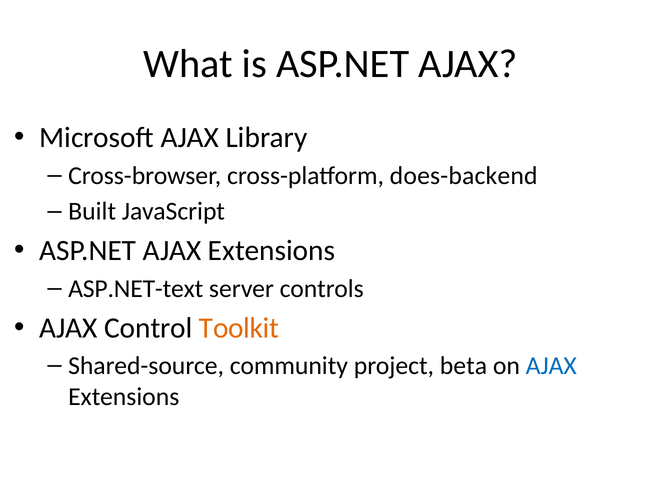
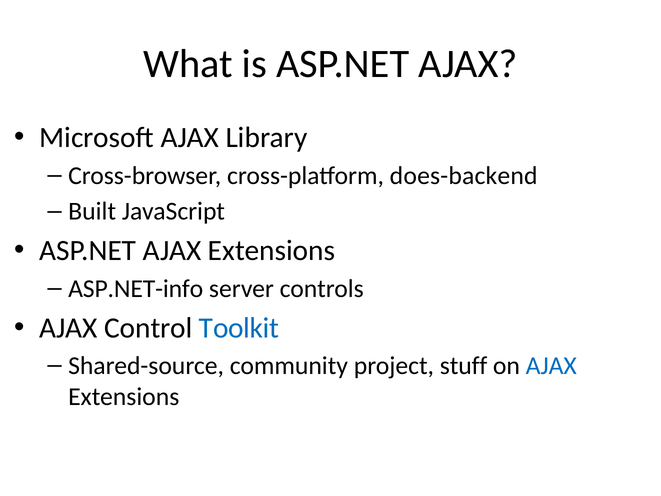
ASP.NET-text: ASP.NET-text -> ASP.NET-info (136, 288)
Toolkit colour: orange -> blue (239, 328)
beta: beta -> stuff (464, 366)
